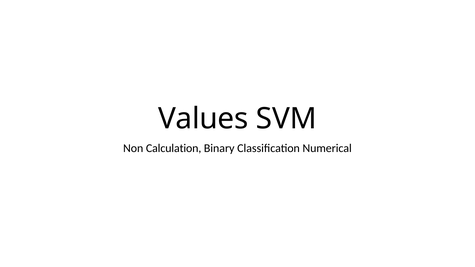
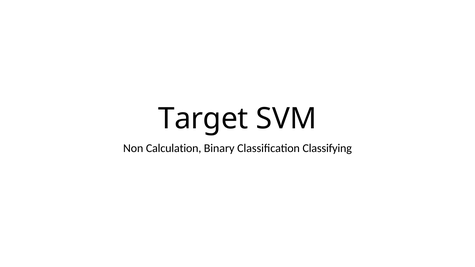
Values: Values -> Target (203, 119)
Numerical: Numerical -> Classifying (327, 148)
